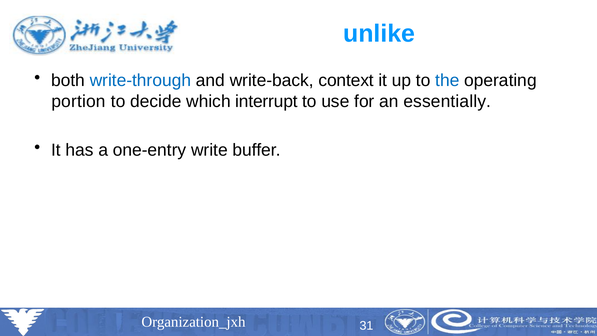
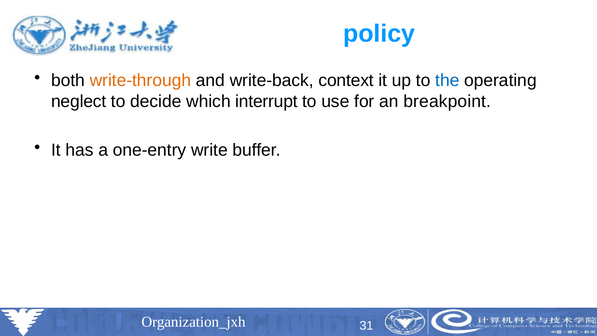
unlike: unlike -> policy (379, 33)
write-through colour: blue -> orange (140, 80)
portion: portion -> neglect (79, 101)
essentially: essentially -> breakpoint (447, 101)
